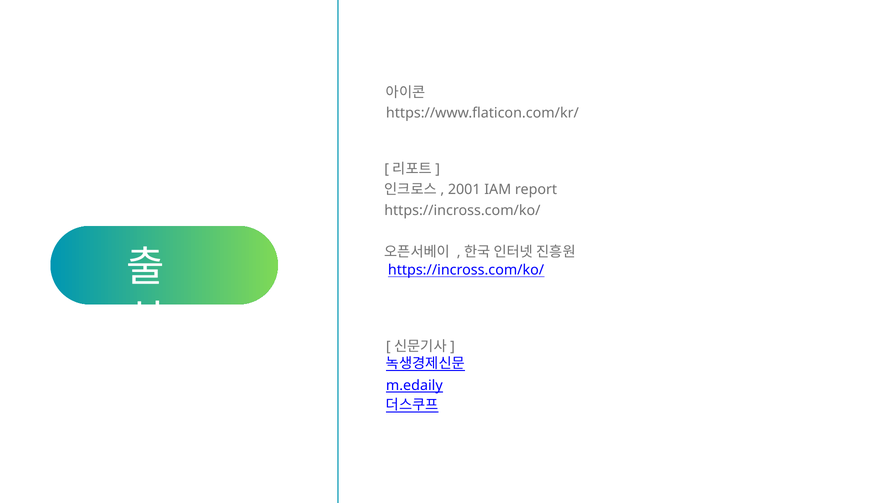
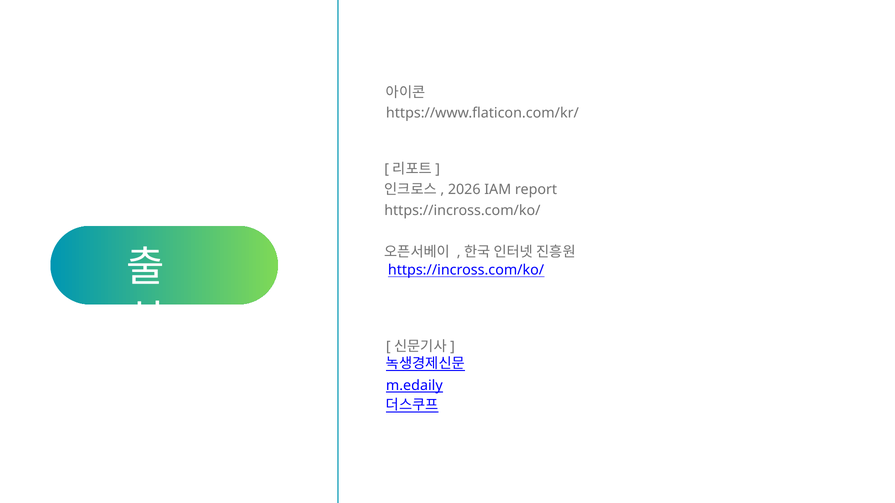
2001: 2001 -> 2026 (464, 190)
